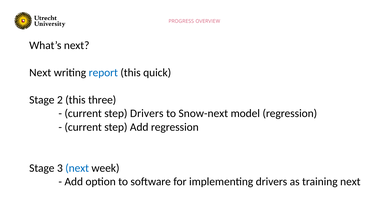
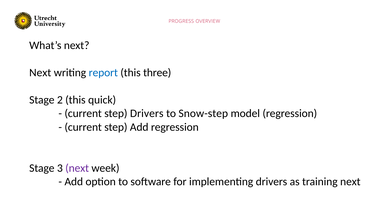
quick: quick -> three (157, 73)
three: three -> quick (102, 100)
Snow-next: Snow-next -> Snow-step (203, 114)
next colour: blue -> purple (77, 168)
